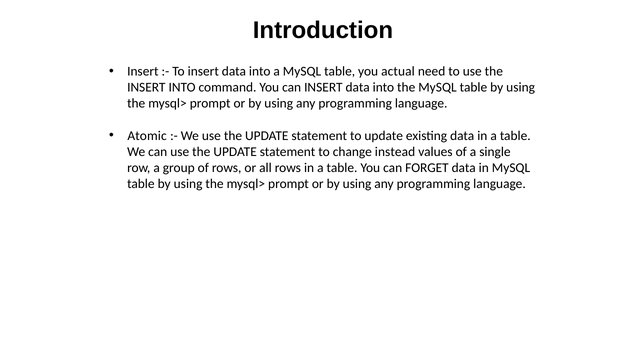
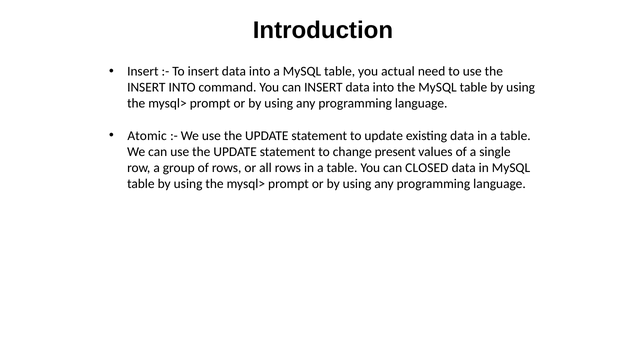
instead: instead -> present (395, 152)
FORGET: FORGET -> CLOSED (427, 168)
